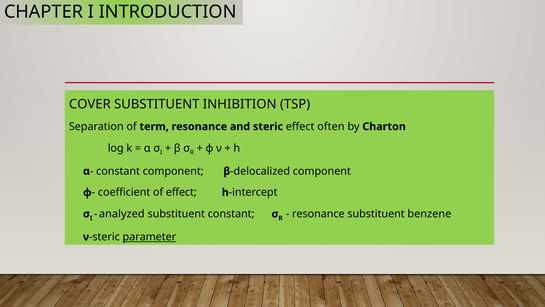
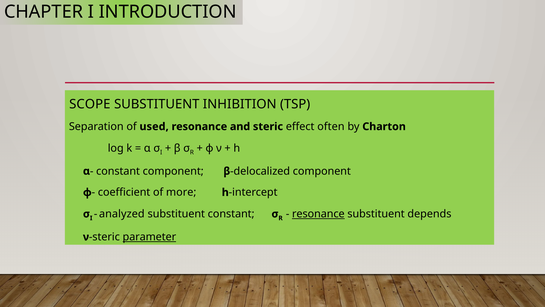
COVER: COVER -> SCOPE (90, 104)
term: term -> used (154, 126)
of effect: effect -> more (181, 192)
resonance underline: none -> present (318, 214)
benzene: benzene -> depends (429, 214)
